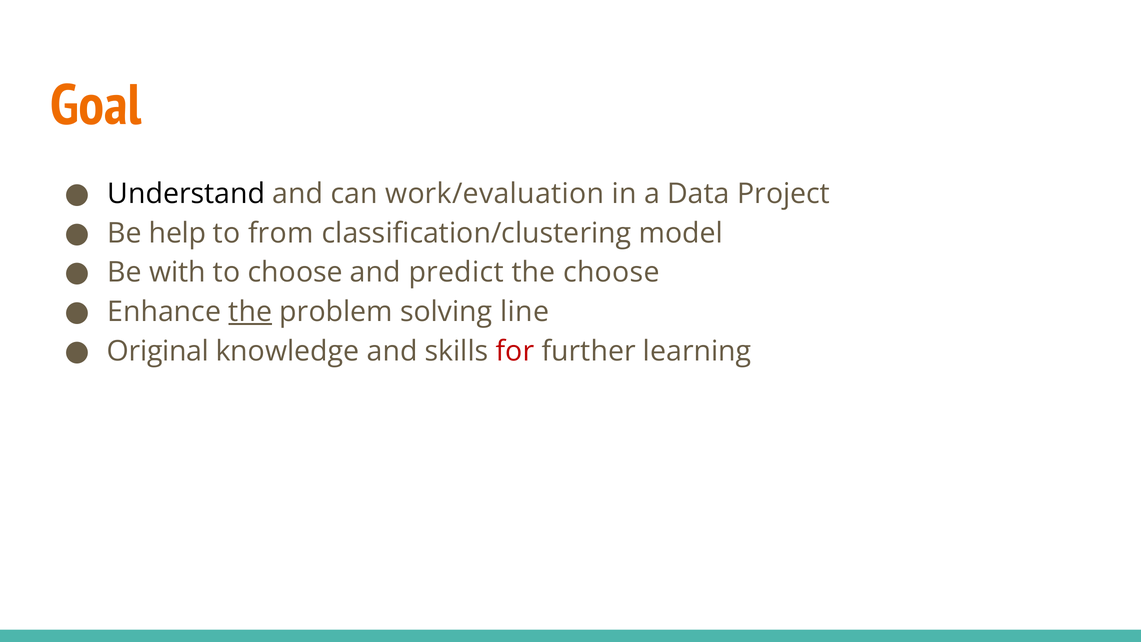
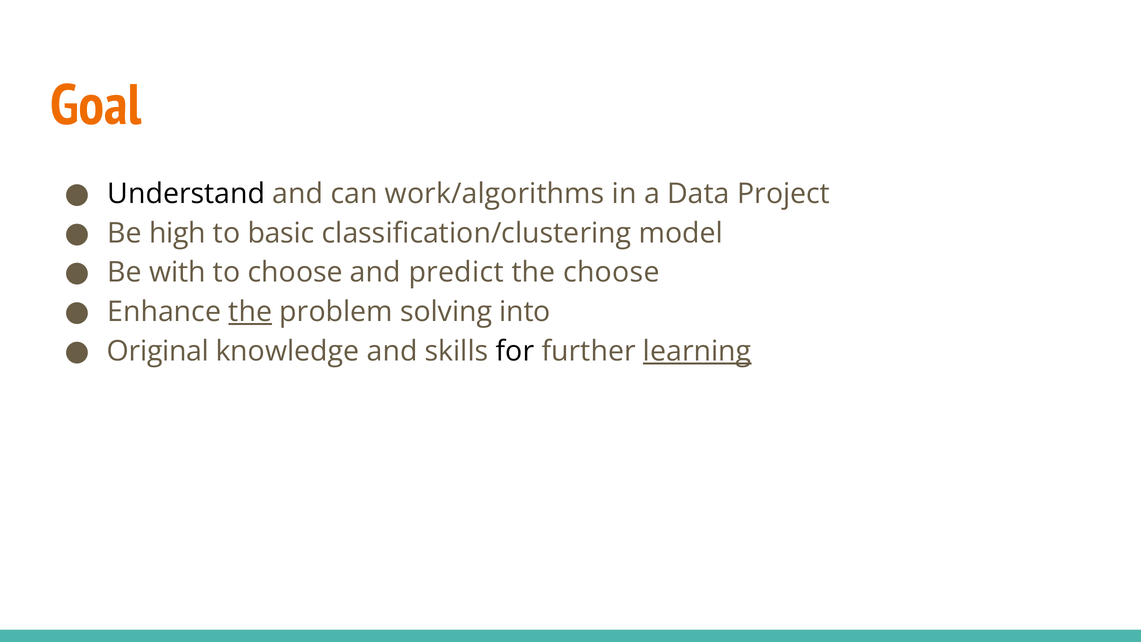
work/evaluation: work/evaluation -> work/algorithms (495, 194)
help: help -> high (178, 233)
from: from -> basic (281, 233)
line: line -> into (525, 312)
for colour: red -> black (515, 351)
learning underline: none -> present (697, 351)
